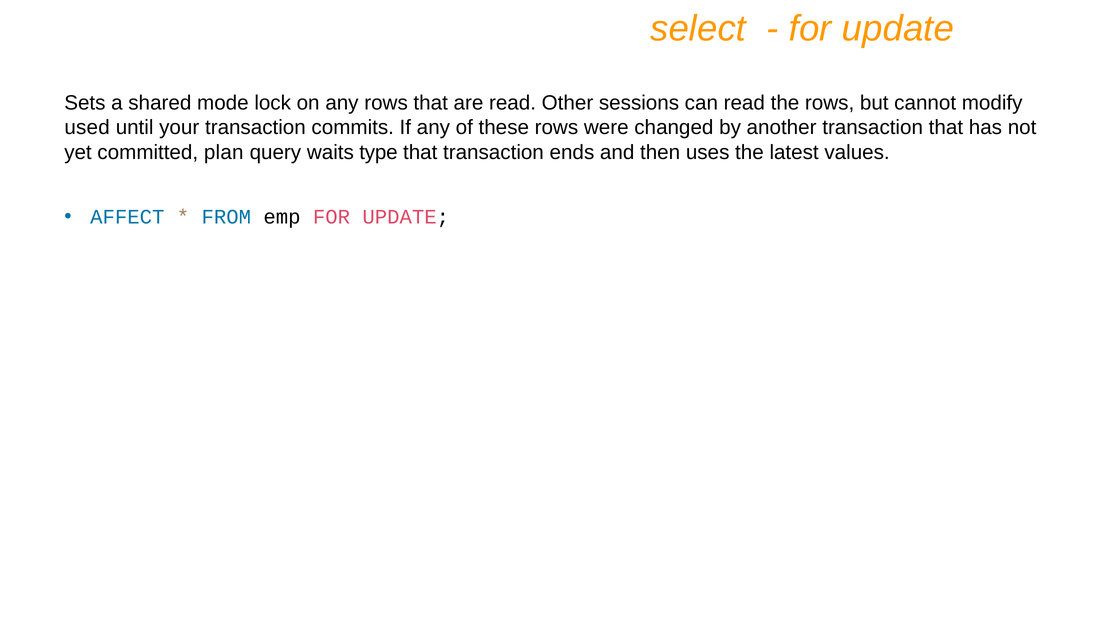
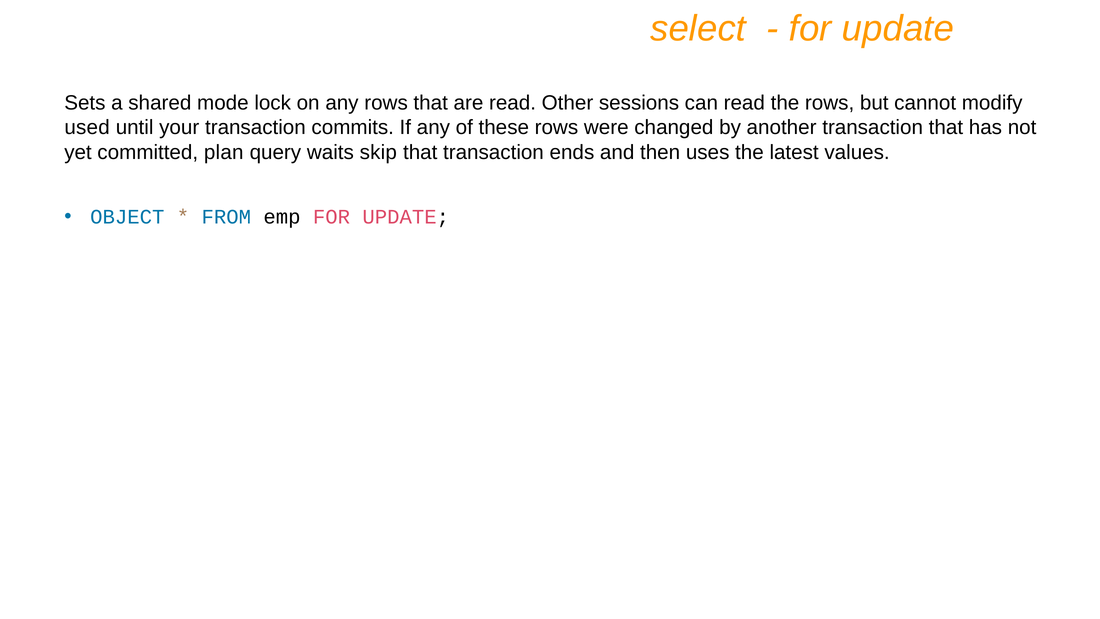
type: type -> skip (378, 152)
AFFECT: AFFECT -> OBJECT (127, 217)
